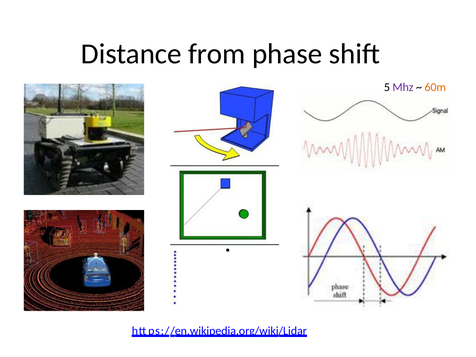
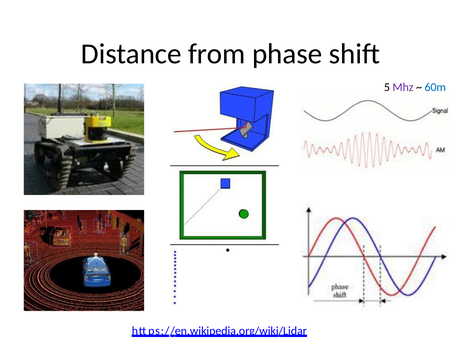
60m colour: orange -> blue (435, 87)
